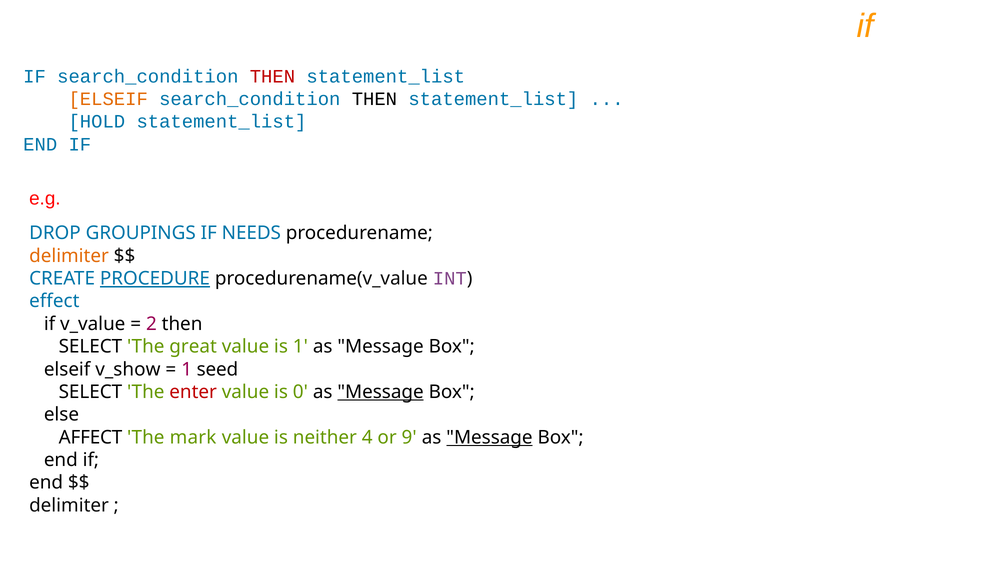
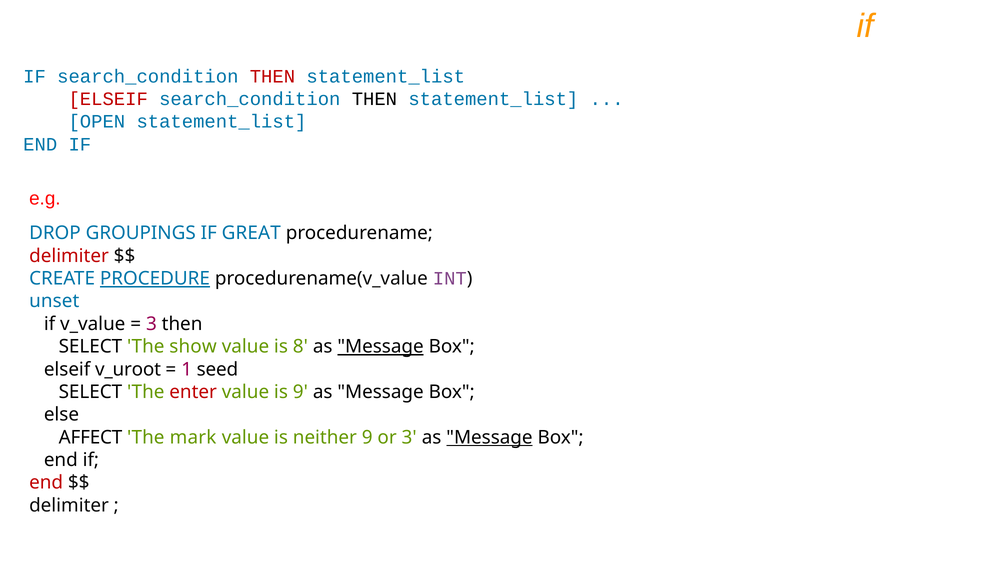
ELSEIF colour: orange -> red (108, 99)
HOLD: HOLD -> OPEN (97, 122)
NEEDS: NEEDS -> GREAT (251, 233)
delimiter colour: orange -> red (69, 256)
effect: effect -> unset (54, 301)
2: 2 -> 3 (151, 324)
great: great -> show (193, 346)
is 1: 1 -> 8 (300, 346)
Message underline: none -> present (381, 346)
v_show: v_show -> v_uroot (128, 369)
is 0: 0 -> 9 (300, 392)
Message underline: present -> none (381, 392)
neither 4: 4 -> 9 (367, 437)
or 9: 9 -> 3 (409, 437)
end colour: black -> red (46, 482)
